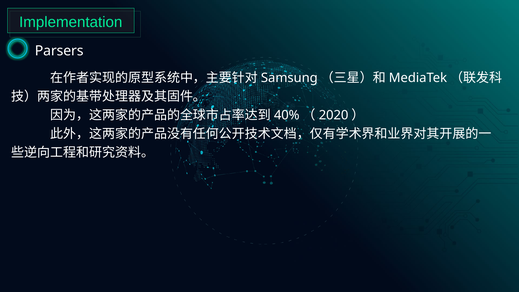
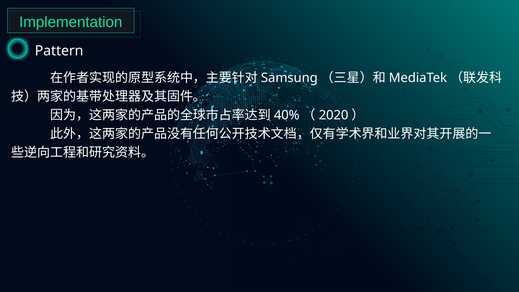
Parsers: Parsers -> Pattern (59, 51)
